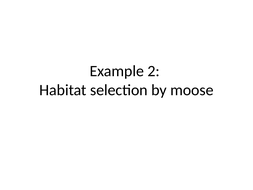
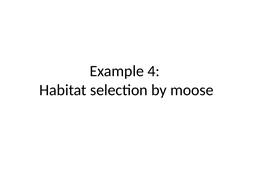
2: 2 -> 4 (154, 71)
